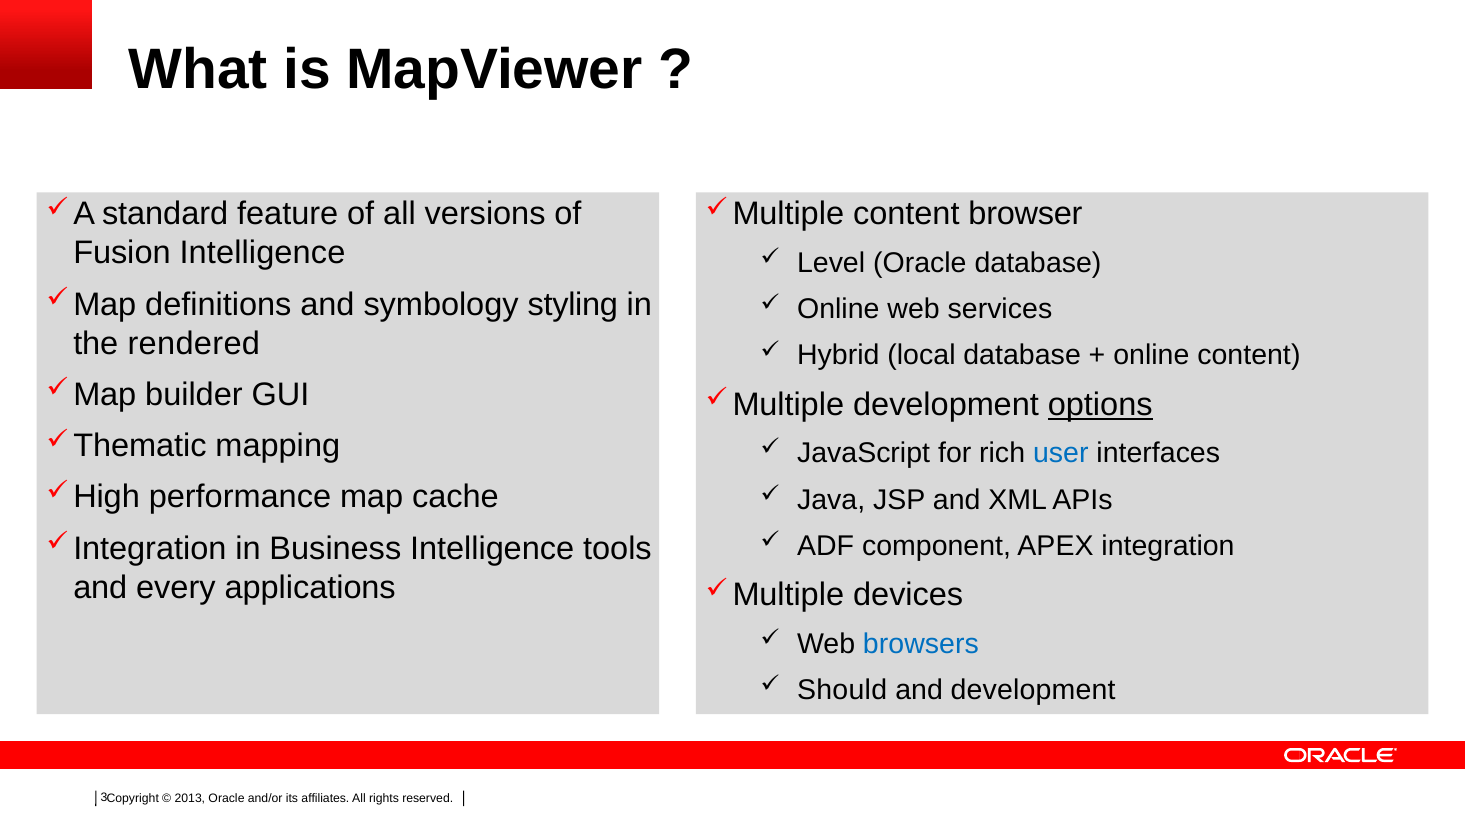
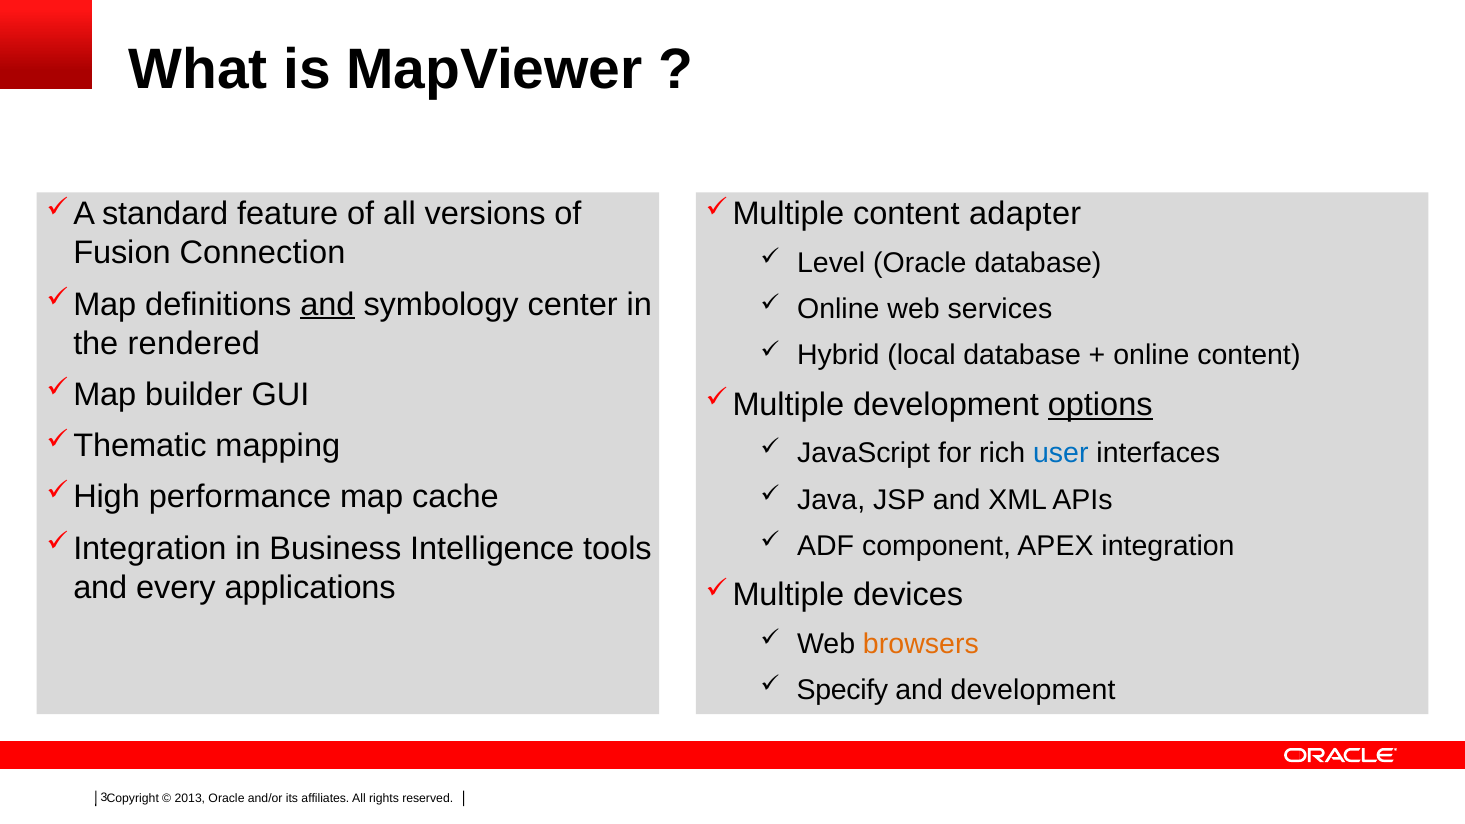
browser: browser -> adapter (1025, 214)
Fusion Intelligence: Intelligence -> Connection (262, 253)
and underline: none -> present (327, 304)
styling: styling -> center (573, 304)
browsers colour: blue -> orange (921, 644)
Should: Should -> Specify (842, 690)
